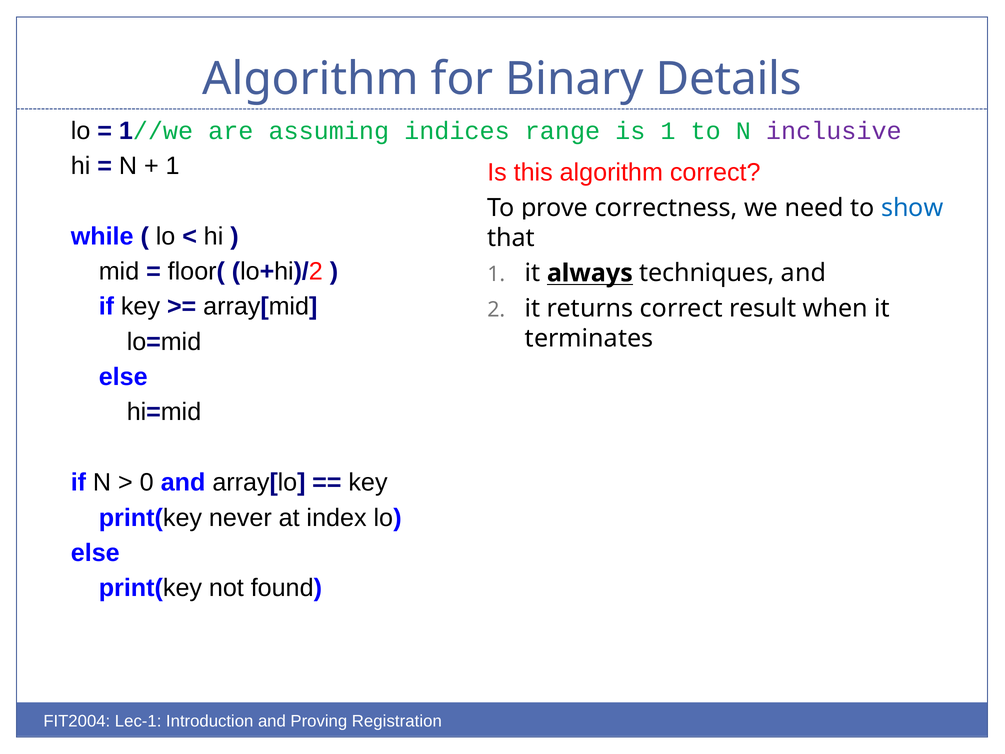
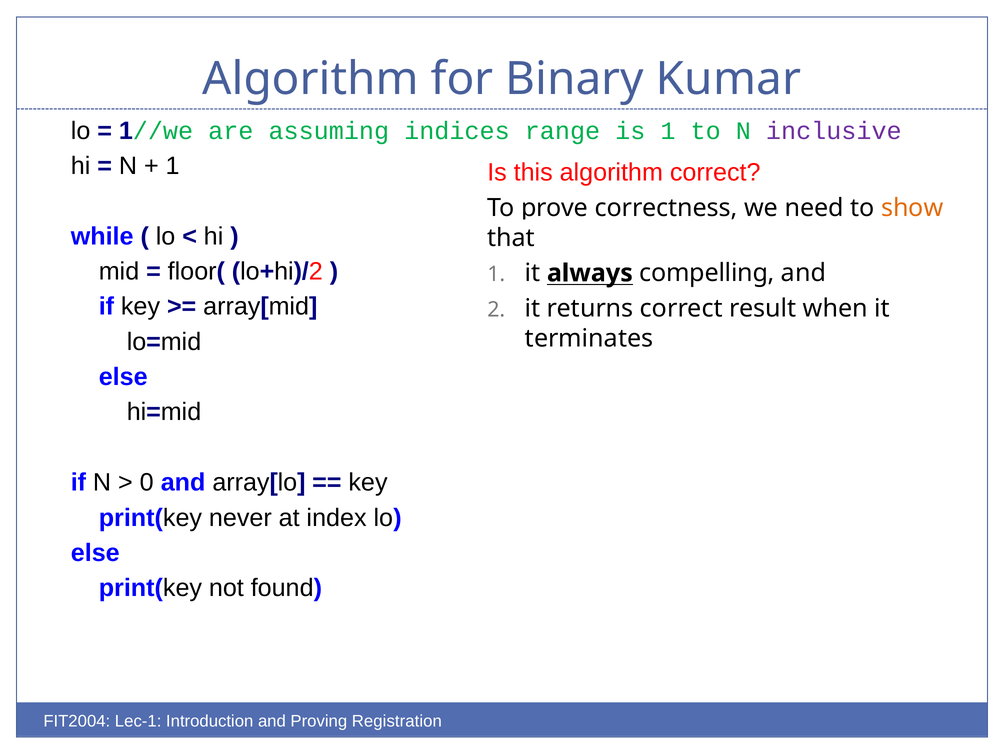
Details: Details -> Kumar (729, 79)
show colour: blue -> orange (912, 208)
techniques: techniques -> compelling (707, 273)
